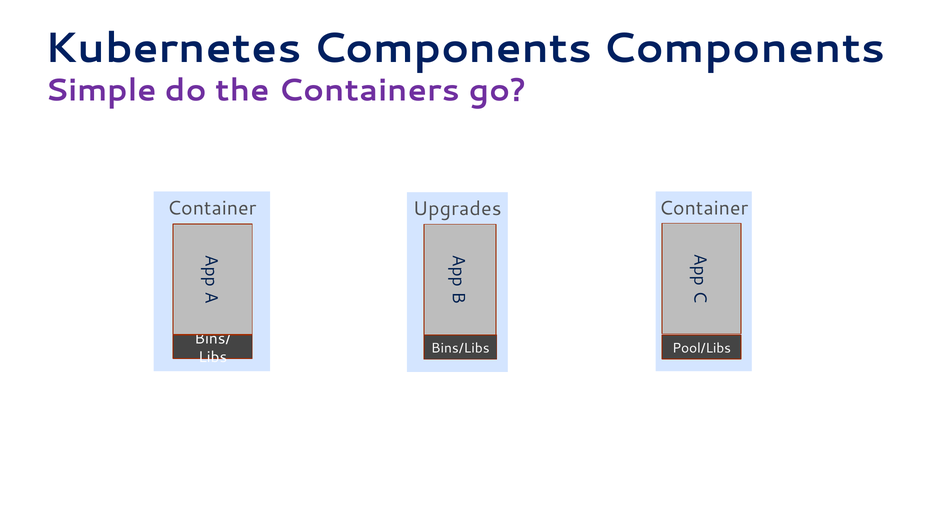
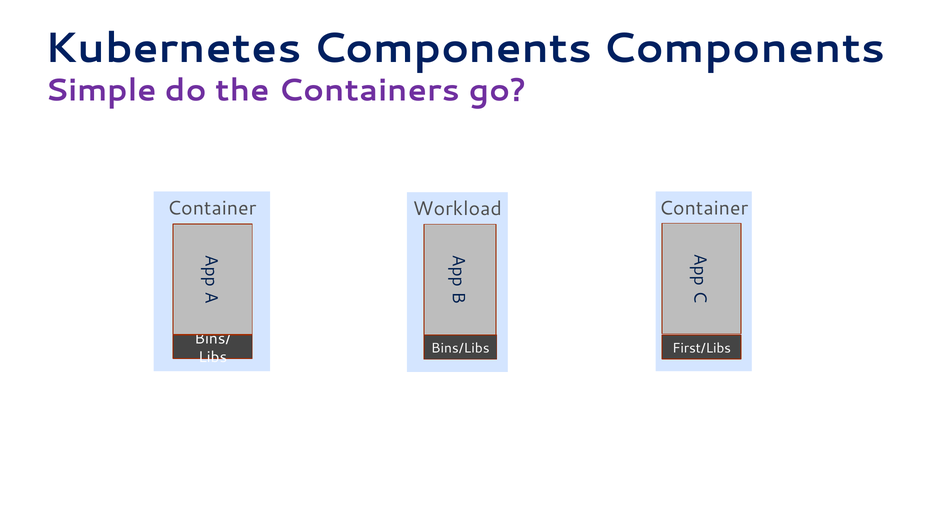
Upgrades: Upgrades -> Workload (457, 209)
Pool/Libs: Pool/Libs -> First/Libs (702, 348)
